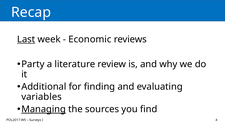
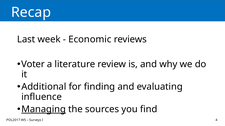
Last underline: present -> none (26, 40)
Party: Party -> Voter (33, 64)
variables: variables -> influence (42, 97)
